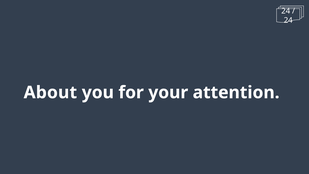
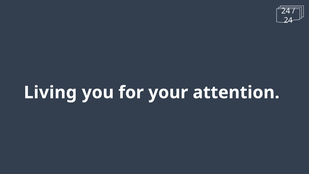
About: About -> Living (50, 92)
